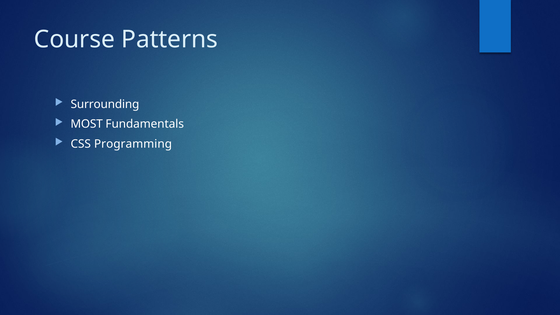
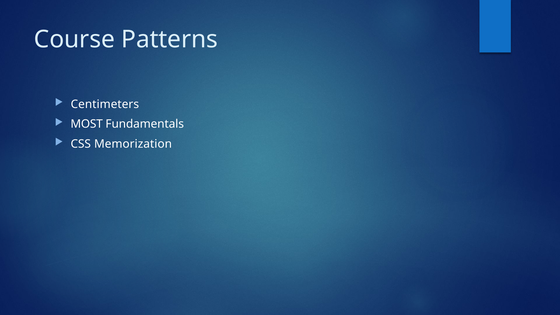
Surrounding: Surrounding -> Centimeters (105, 104)
Programming: Programming -> Memorization (133, 144)
